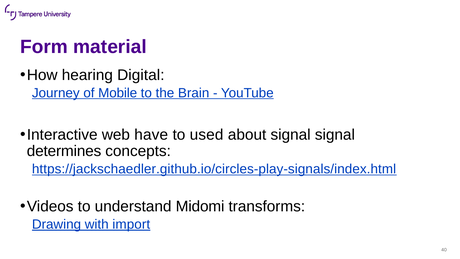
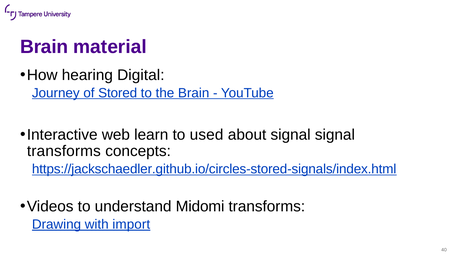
Form: Form -> Brain (44, 47)
Mobile: Mobile -> Stored (118, 93)
have: have -> learn (151, 134)
determines: determines -> transforms (64, 151)
https://jackschaedler.github.io/circles-play-signals/index.html: https://jackschaedler.github.io/circles-play-signals/index.html -> https://jackschaedler.github.io/circles-stored-signals/index.html (214, 169)
